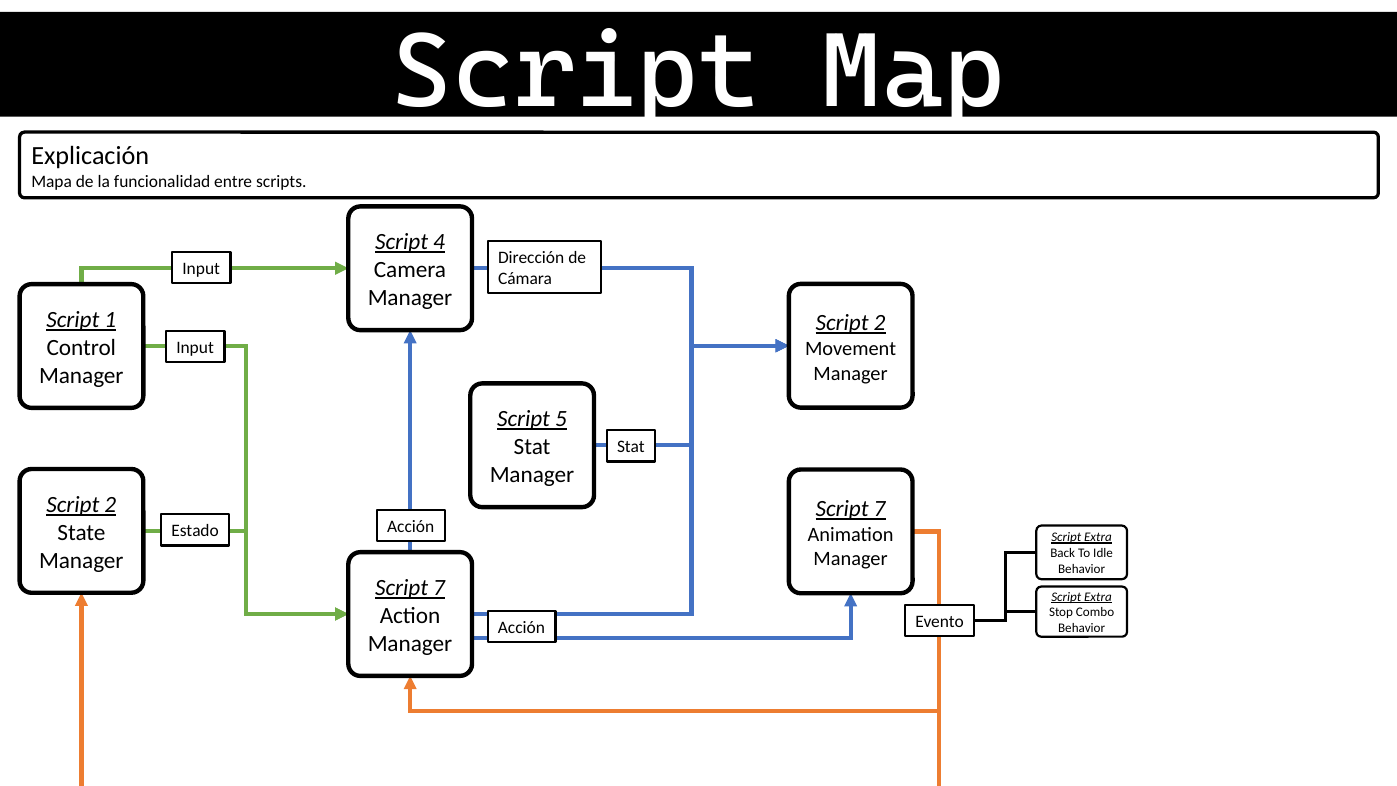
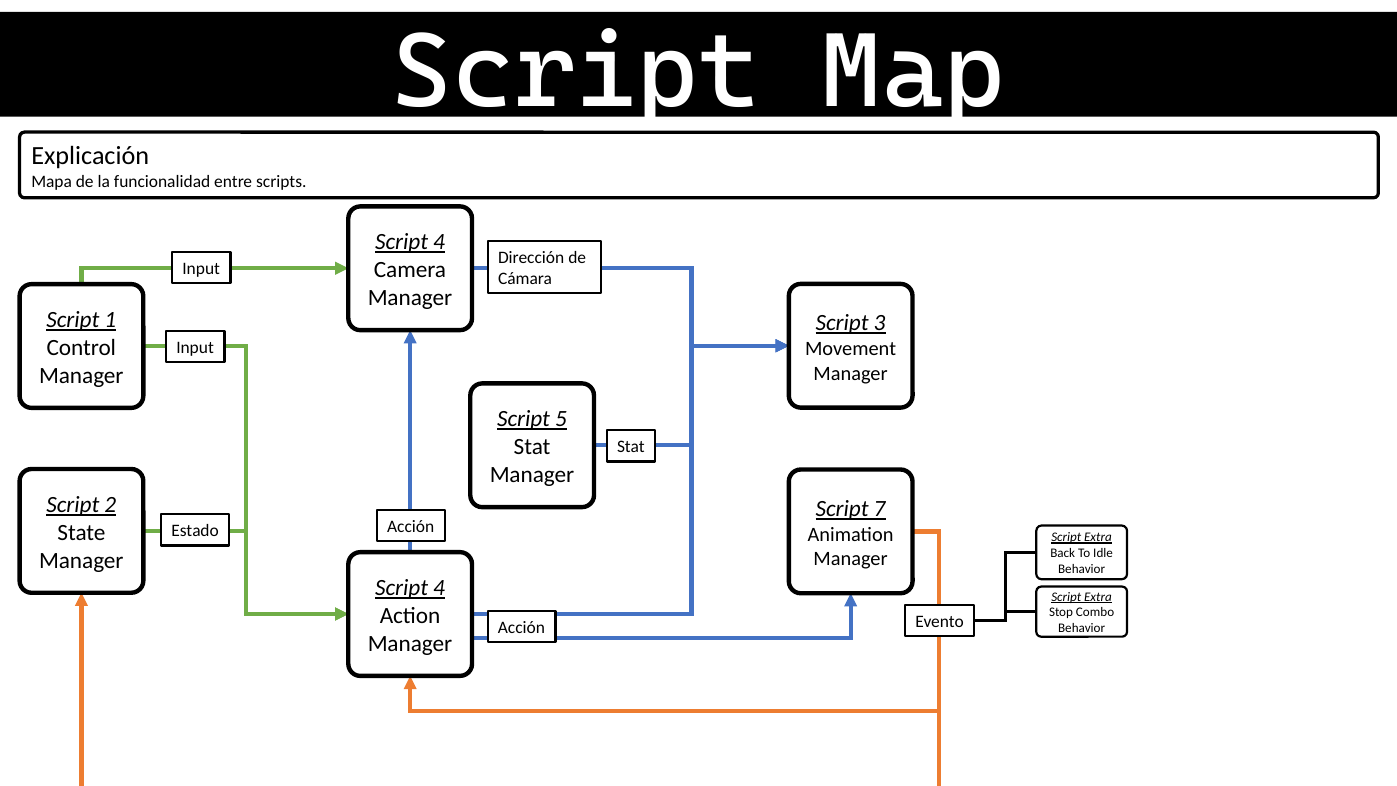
2: 2 -> 3 (880, 323)
7: 7 -> 4 (439, 588)
